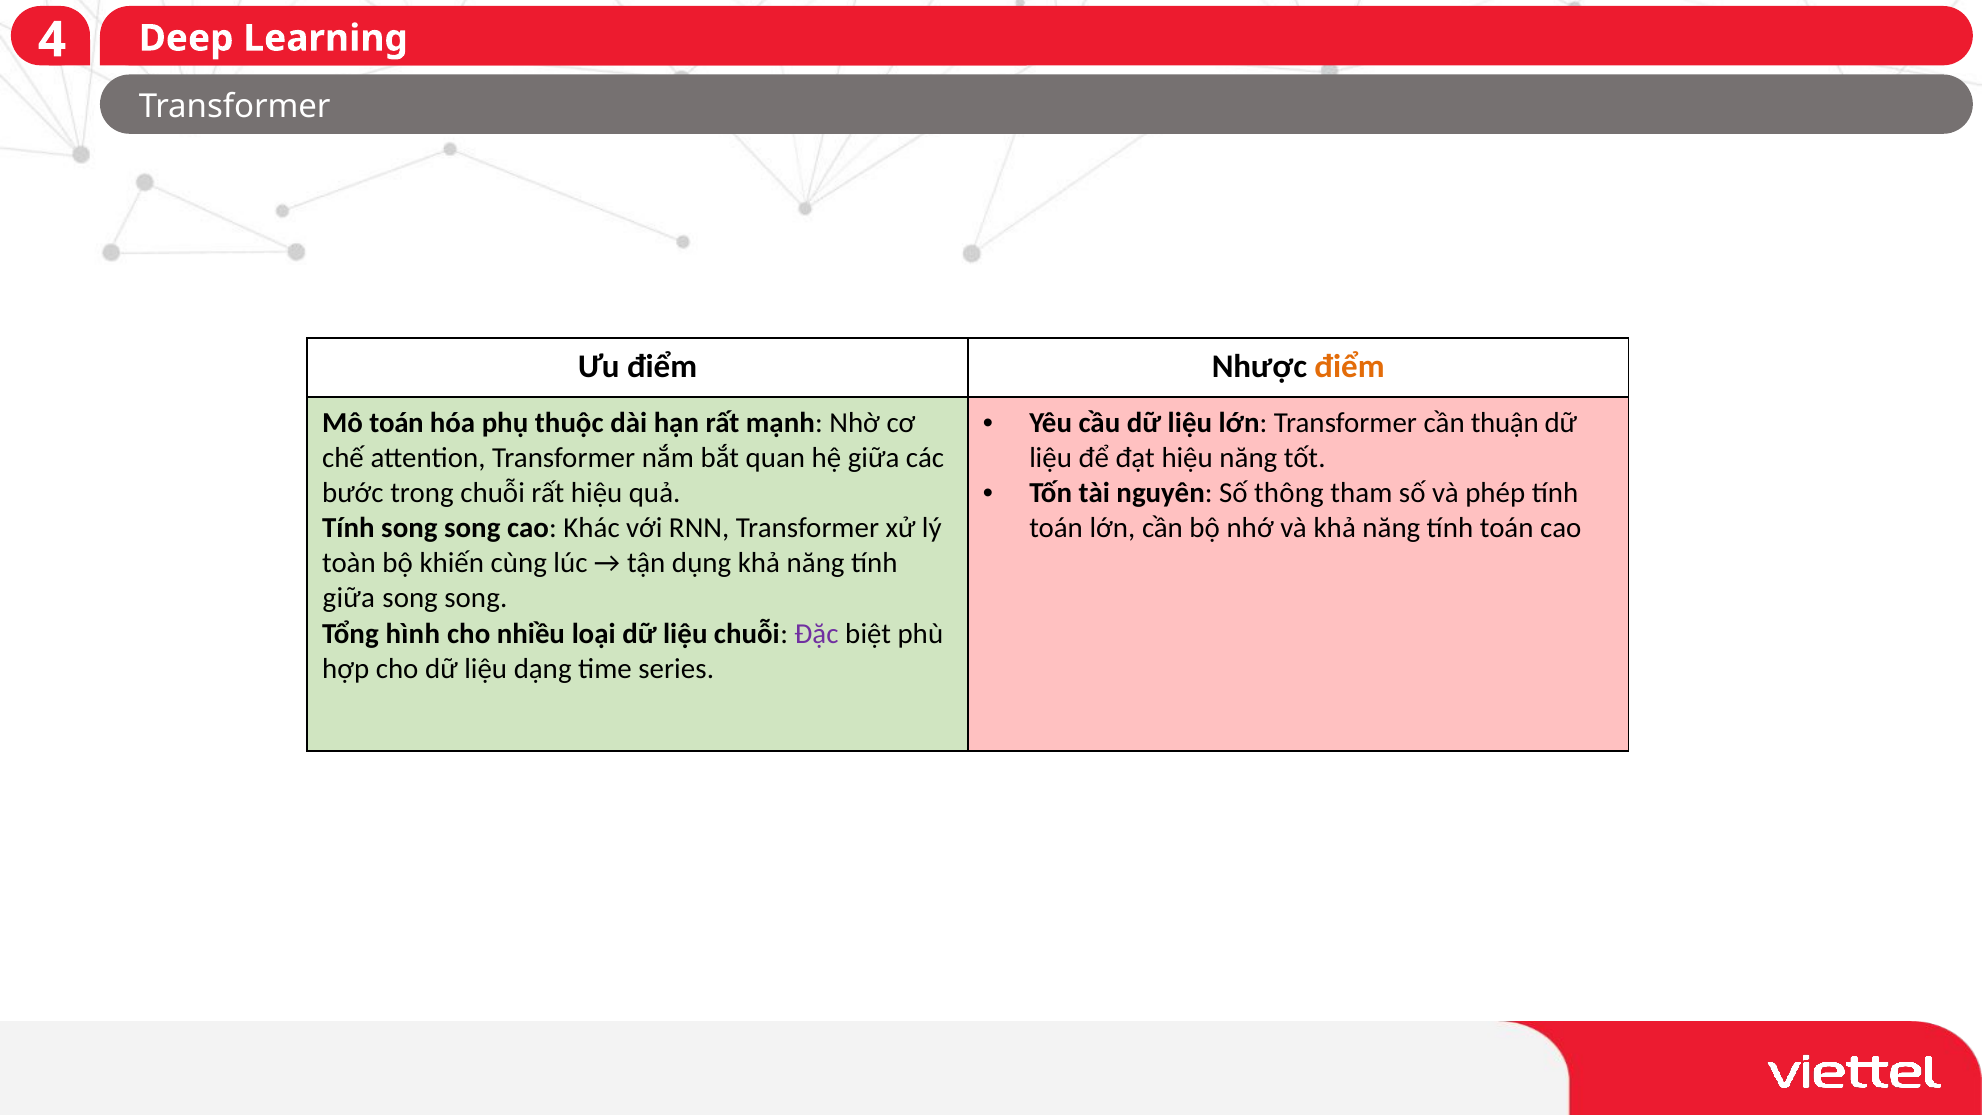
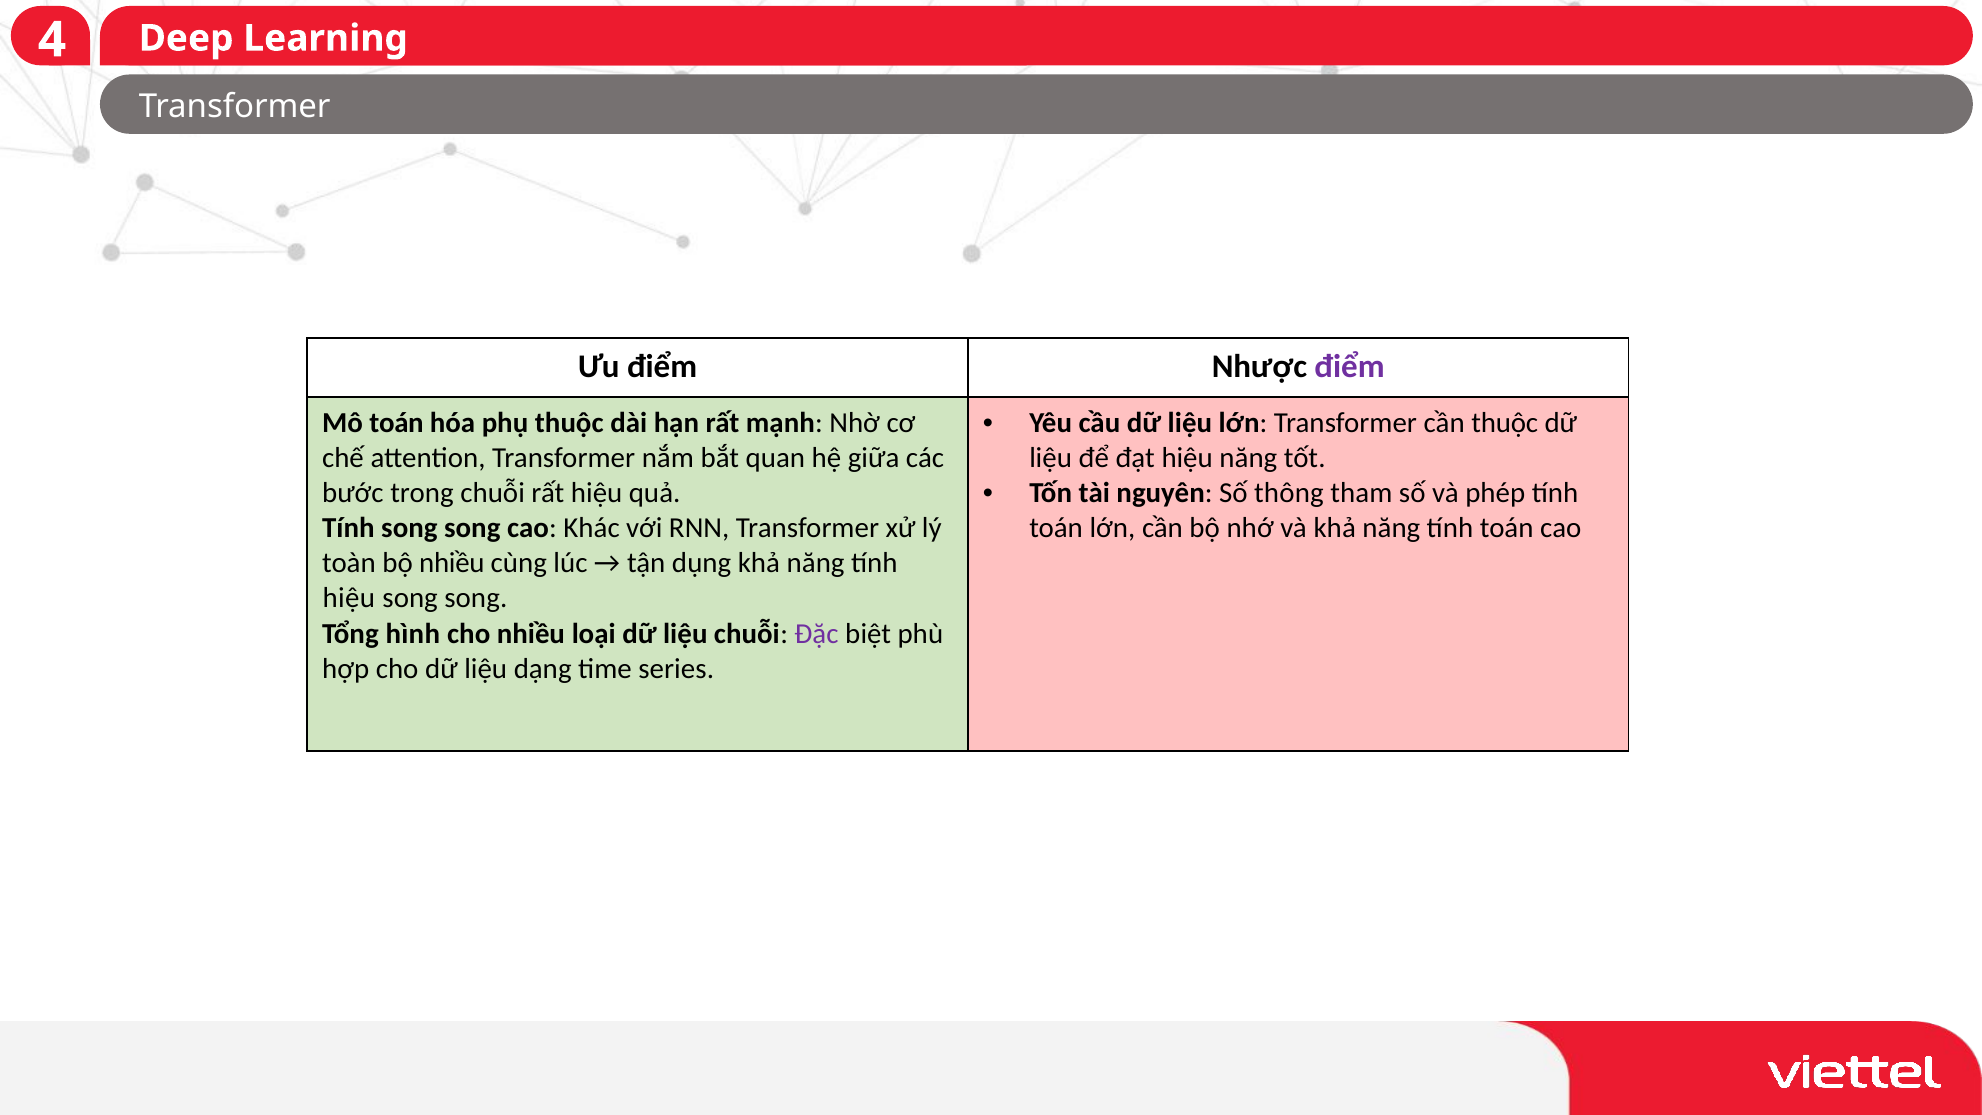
điểm colour: orange -> purple (1349, 366)
cần thuận: thuận -> thuộc (1505, 422)
bộ khiến: khiến -> nhiều (452, 563)
giữa: giữa -> hiệu (349, 598)
